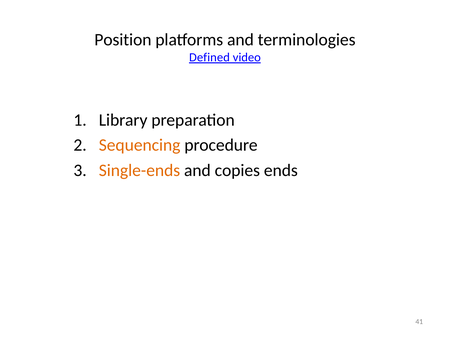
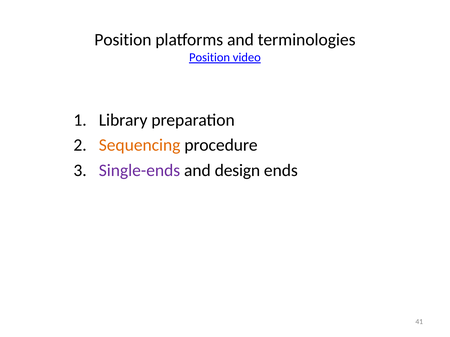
Defined: Defined -> Position (210, 58)
Single-ends colour: orange -> purple (139, 171)
copies: copies -> design (237, 171)
